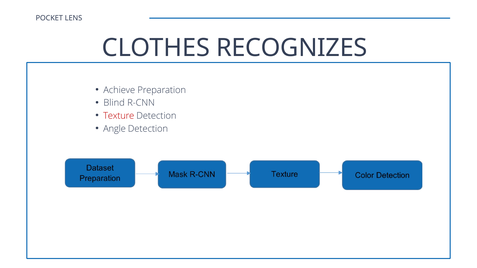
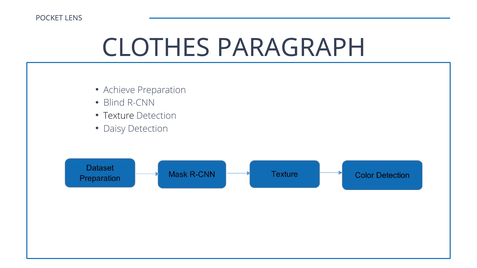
RECOGNIZES: RECOGNIZES -> PARAGRAPH (291, 48)
Texture colour: red -> black (119, 116)
Angle: Angle -> Daisy (114, 129)
